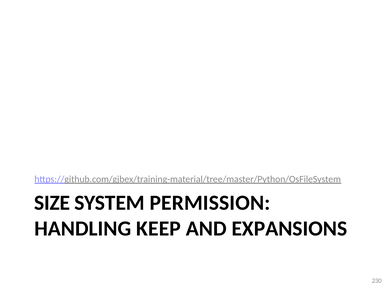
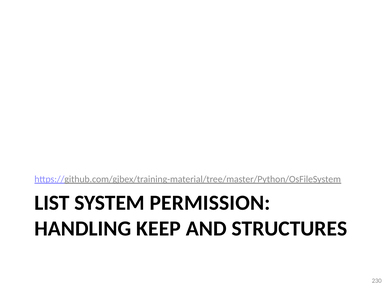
SIZE: SIZE -> LIST (52, 203)
EXPANSIONS: EXPANSIONS -> STRUCTURES (289, 229)
